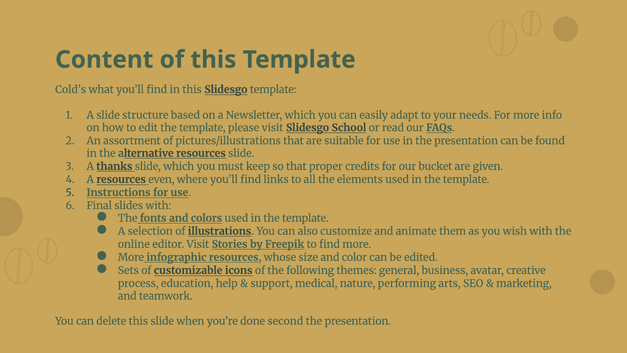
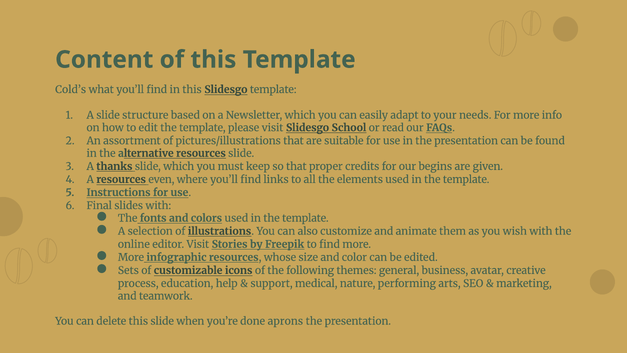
bucket: bucket -> begins (435, 166)
second: second -> aprons (285, 321)
